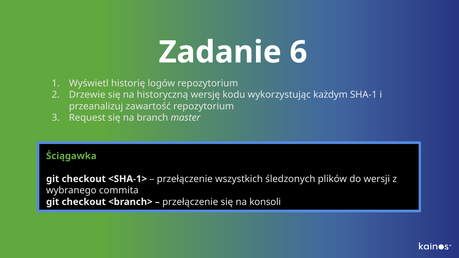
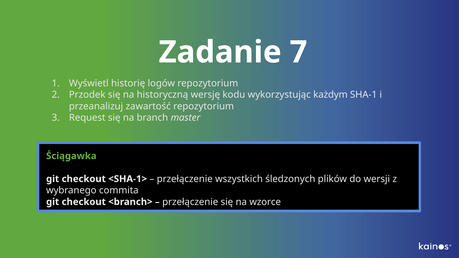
6: 6 -> 7 (298, 52)
Drzewie: Drzewie -> Przodek (87, 95)
konsoli: konsoli -> wzorce (265, 202)
